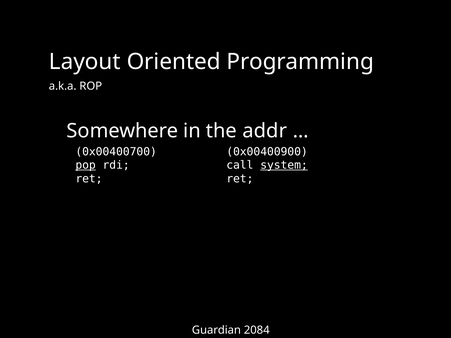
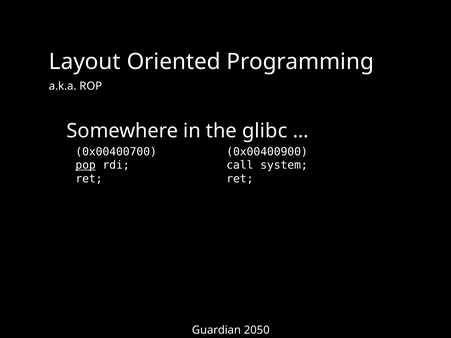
addr: addr -> glibc (265, 131)
system underline: present -> none (284, 165)
2084: 2084 -> 2050 (257, 330)
